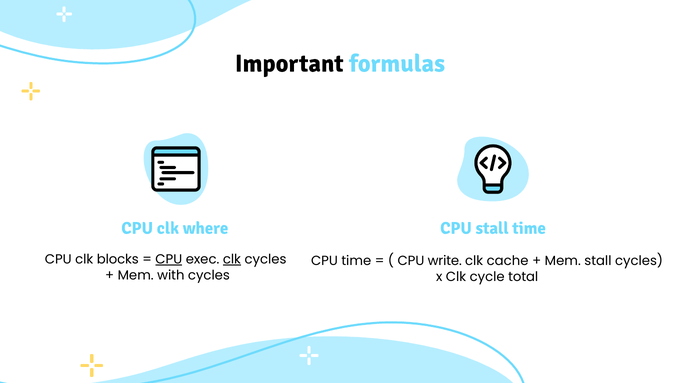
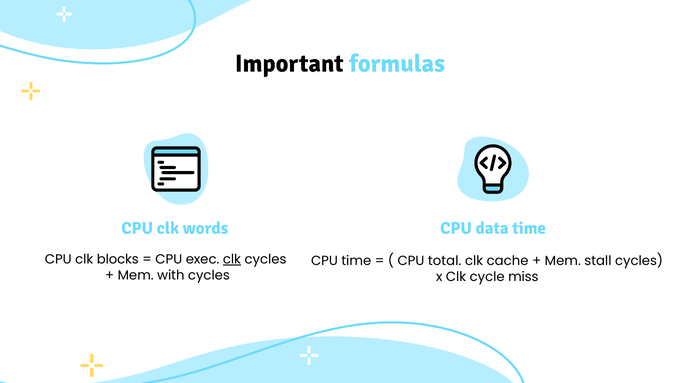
where: where -> words (205, 228)
CPU stall: stall -> data (492, 228)
CPU underline: present -> none (169, 259)
write: write -> total (445, 260)
total: total -> miss (523, 276)
